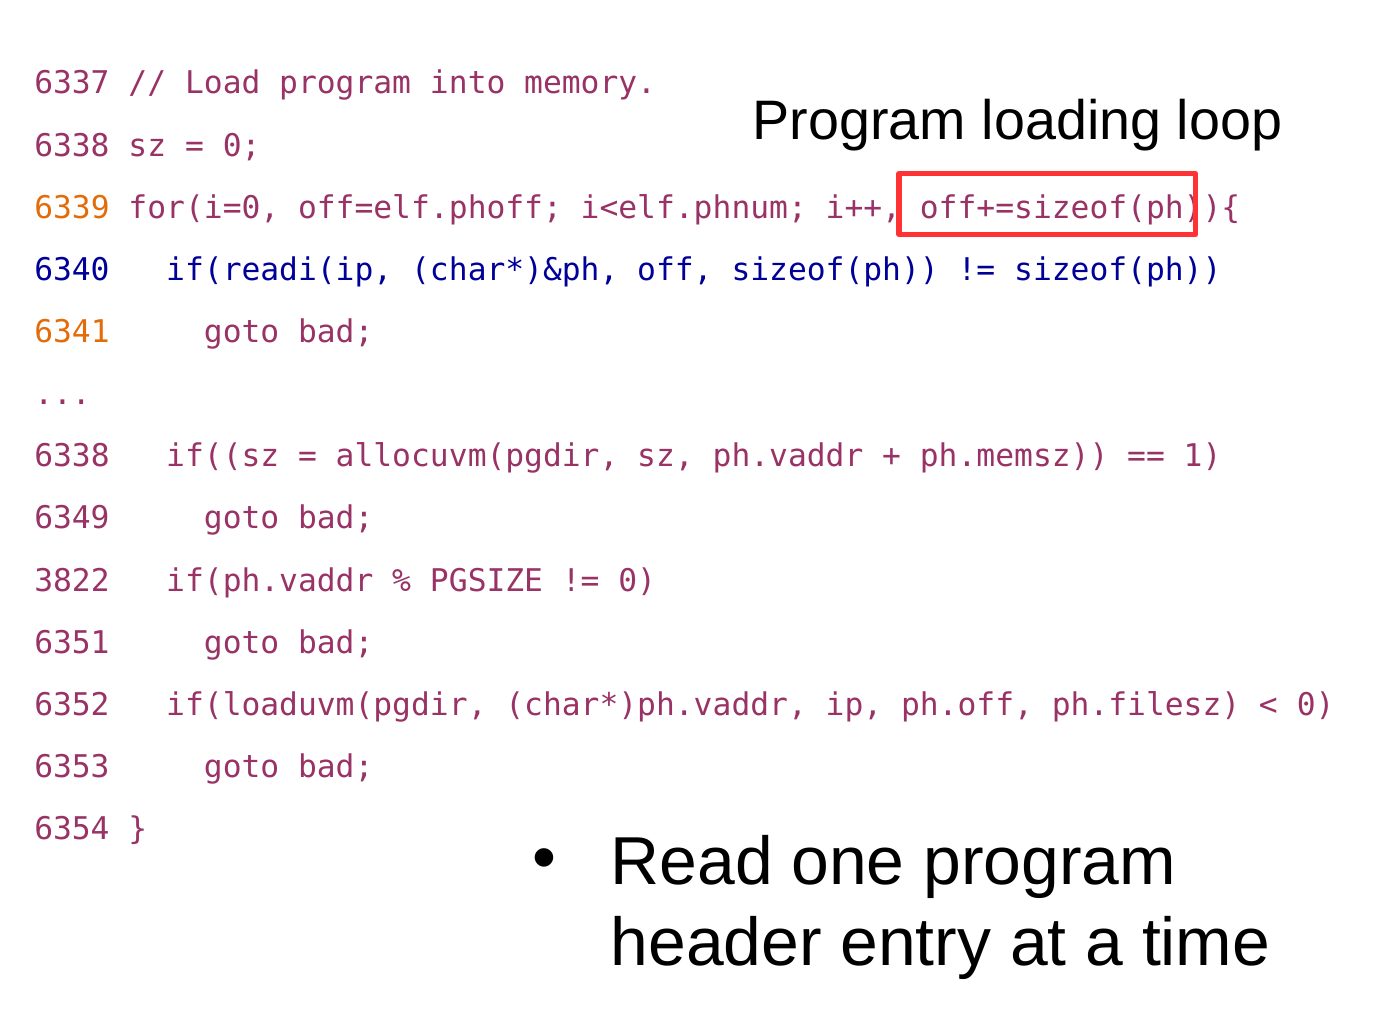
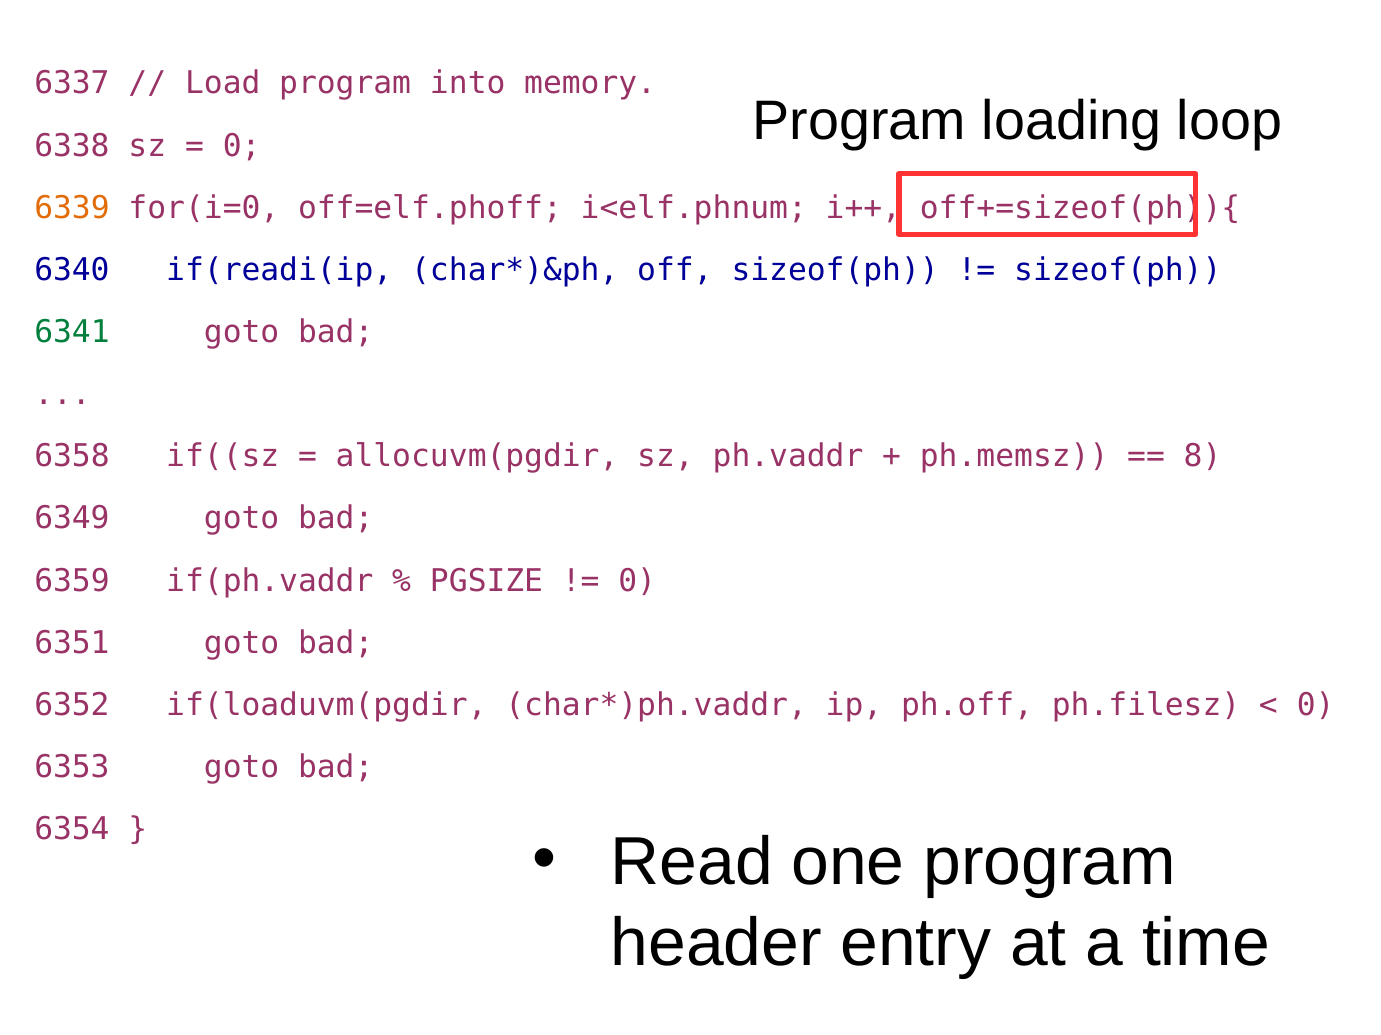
6341 colour: orange -> green (72, 332)
6338: 6338 -> 6358 (72, 457)
1: 1 -> 8 (1203, 457)
3822: 3822 -> 6359 (72, 581)
